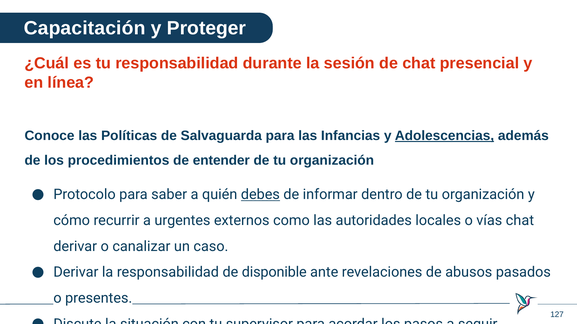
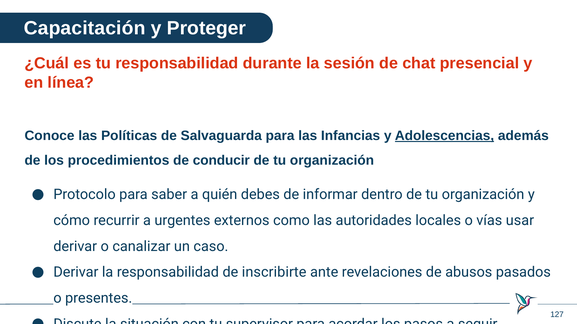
entender: entender -> conducir (221, 160)
debes underline: present -> none (260, 195)
vías chat: chat -> usar (520, 221)
disponible: disponible -> inscribirte (274, 273)
